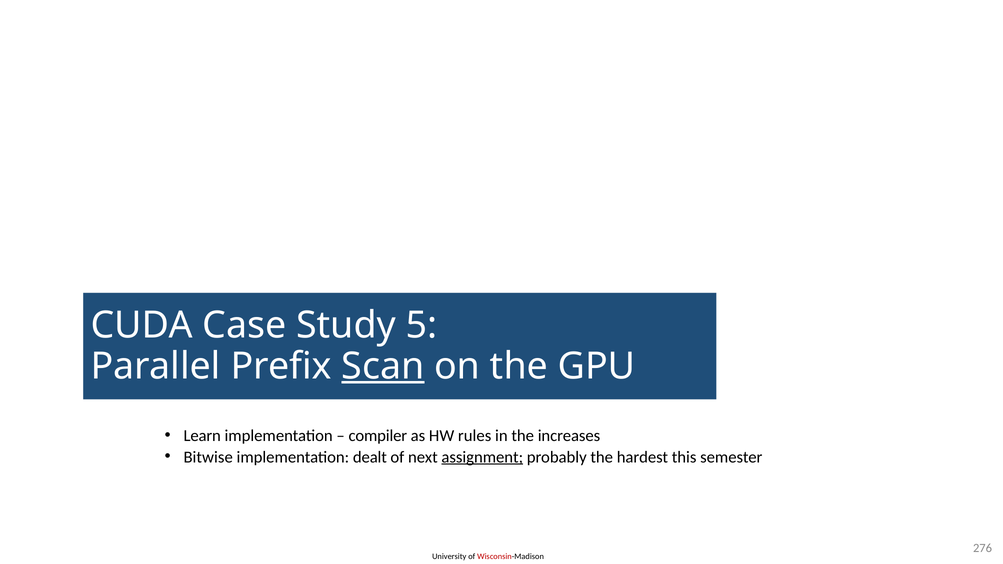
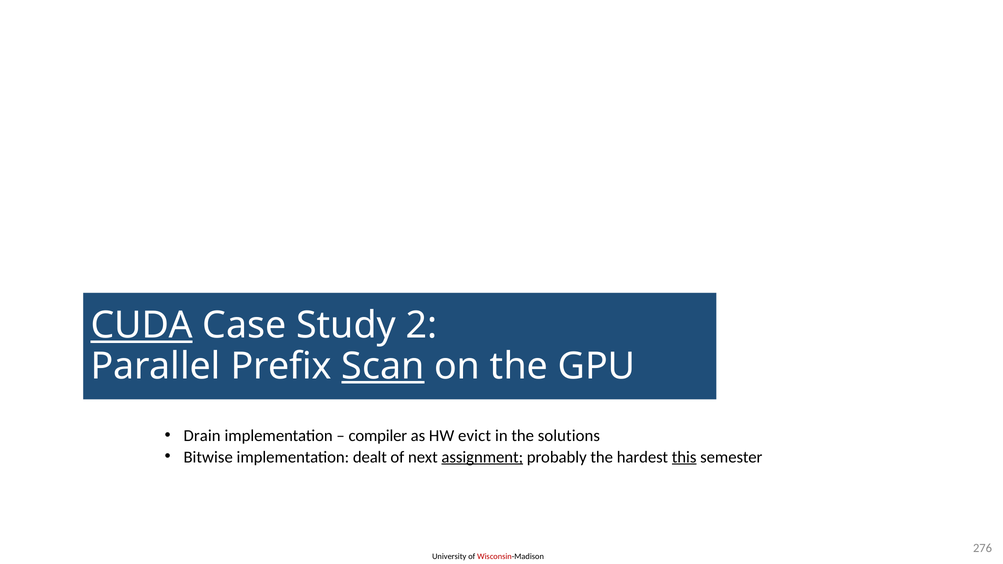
CUDA underline: none -> present (142, 326)
5: 5 -> 2 (421, 326)
Learn: Learn -> Drain (202, 436)
rules: rules -> evict (475, 436)
increases: increases -> solutions (569, 436)
this underline: none -> present (684, 457)
